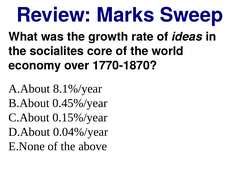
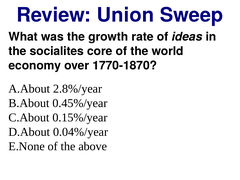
Marks: Marks -> Union (125, 15)
8.1%/year: 8.1%/year -> 2.8%/year (78, 89)
